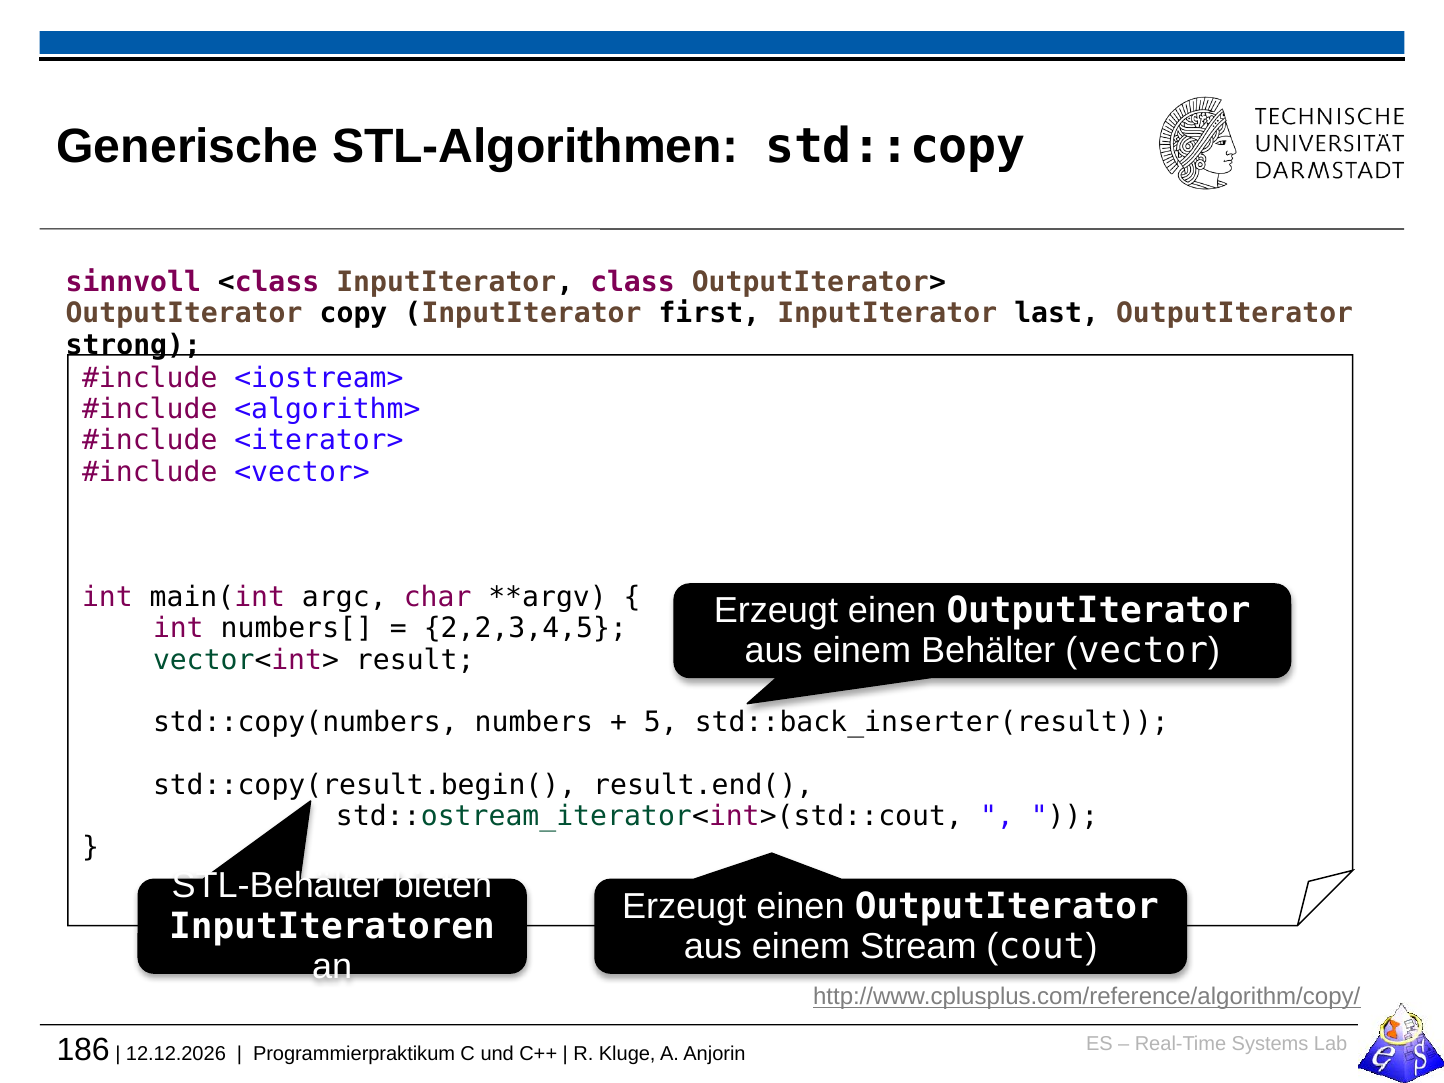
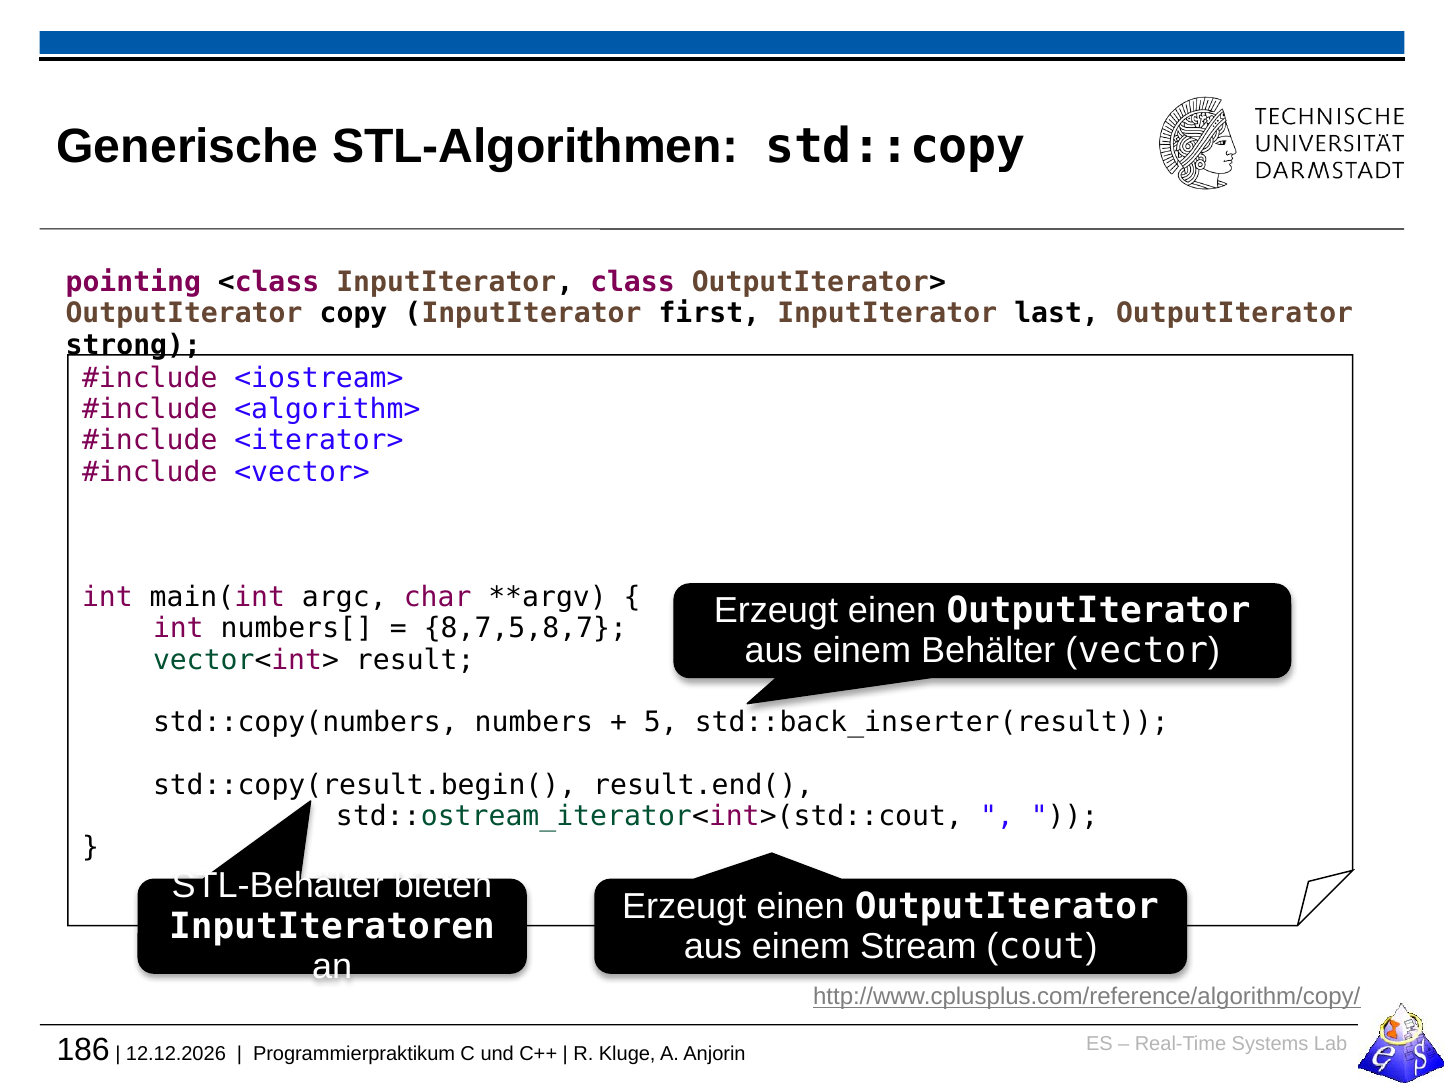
sinnvoll: sinnvoll -> pointing (133, 282)
2,2,3,4,5: 2,2,3,4,5 -> 8,7,5,8,7 (525, 628)
